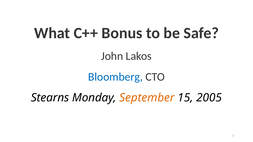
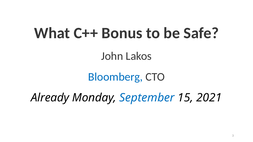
Stearns: Stearns -> Already (50, 98)
September colour: orange -> blue (147, 98)
2005: 2005 -> 2021 (209, 98)
